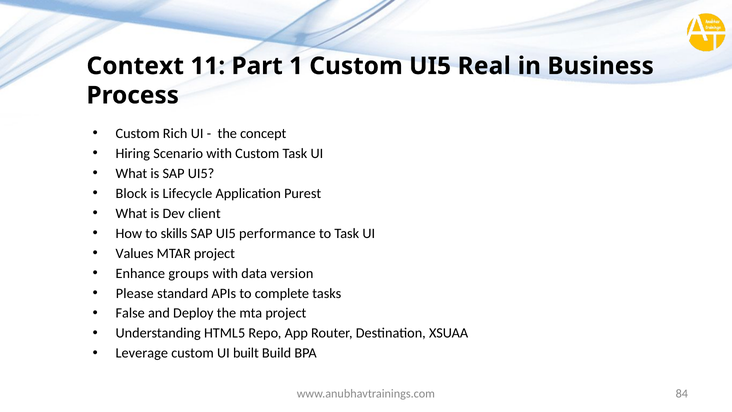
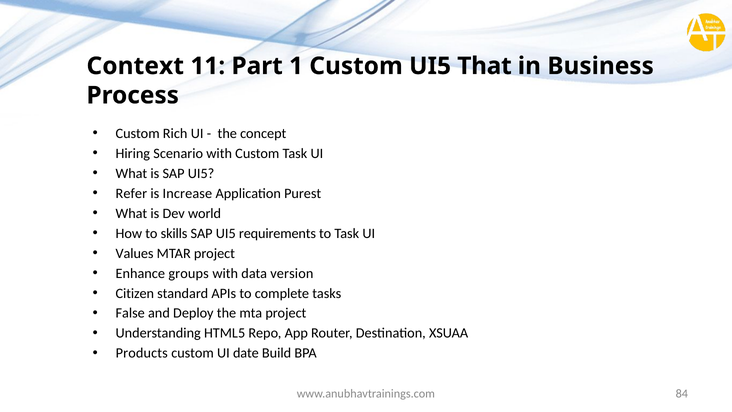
Real: Real -> That (484, 66)
Block: Block -> Refer (131, 193)
Lifecycle: Lifecycle -> Increase (187, 193)
client: client -> world (205, 213)
performance: performance -> requirements (277, 233)
Please: Please -> Citizen (135, 293)
Leverage: Leverage -> Products (142, 353)
built: built -> date (246, 353)
